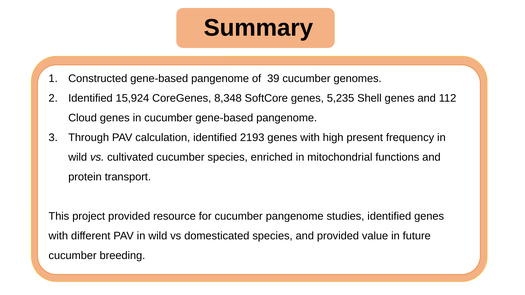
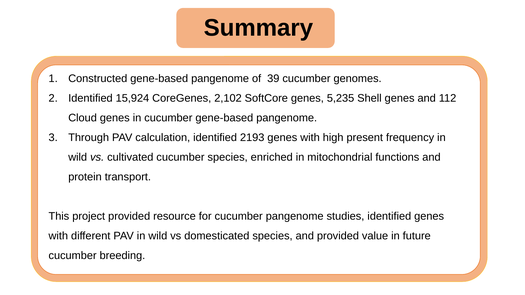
8,348: 8,348 -> 2,102 (228, 98)
